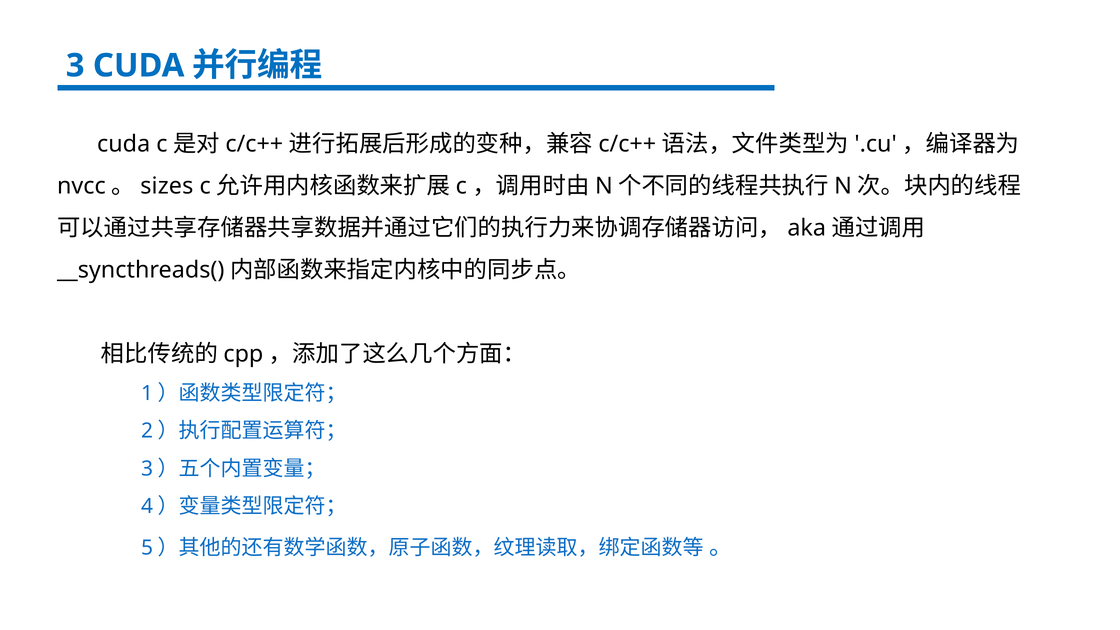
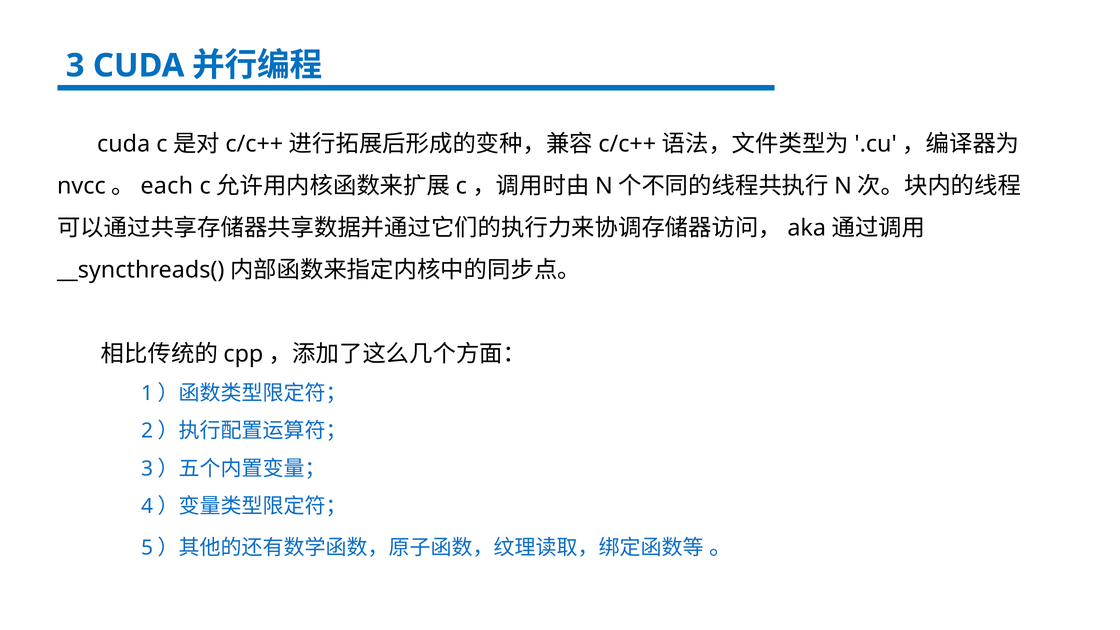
sizes: sizes -> each (167, 186)
